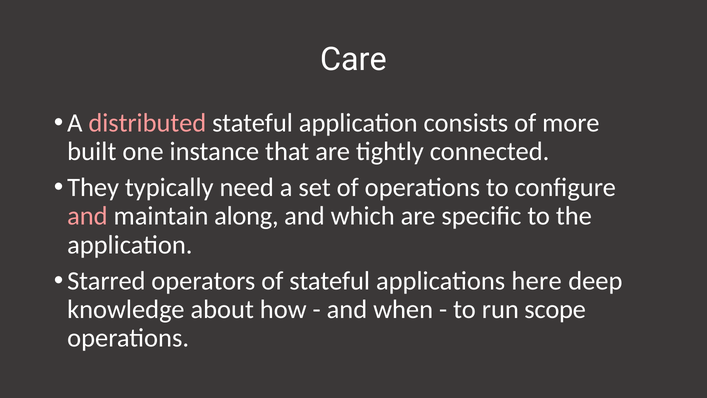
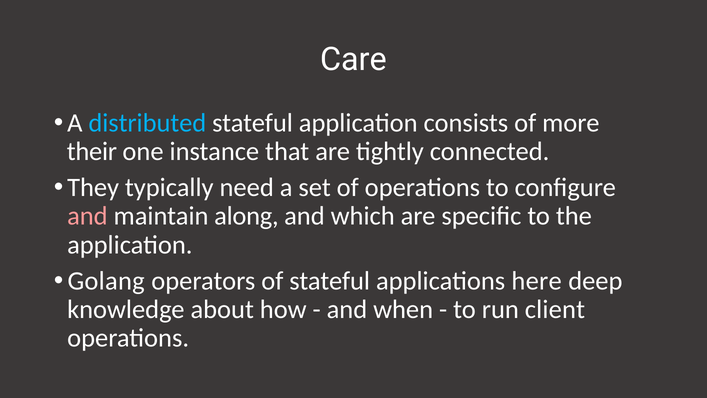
distributed colour: pink -> light blue (147, 123)
built: built -> their (92, 151)
Starred: Starred -> Golang (106, 281)
scope: scope -> client (555, 309)
